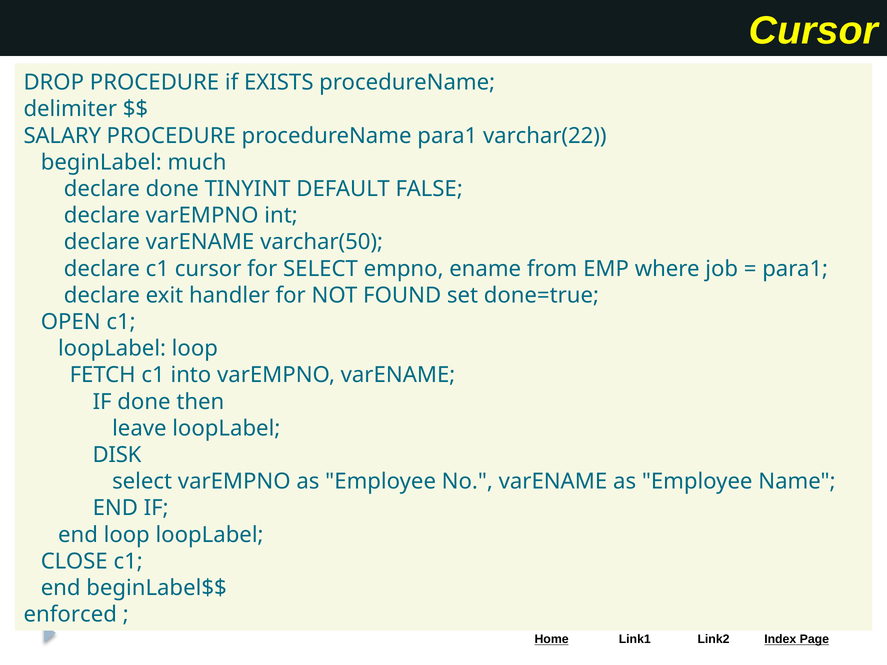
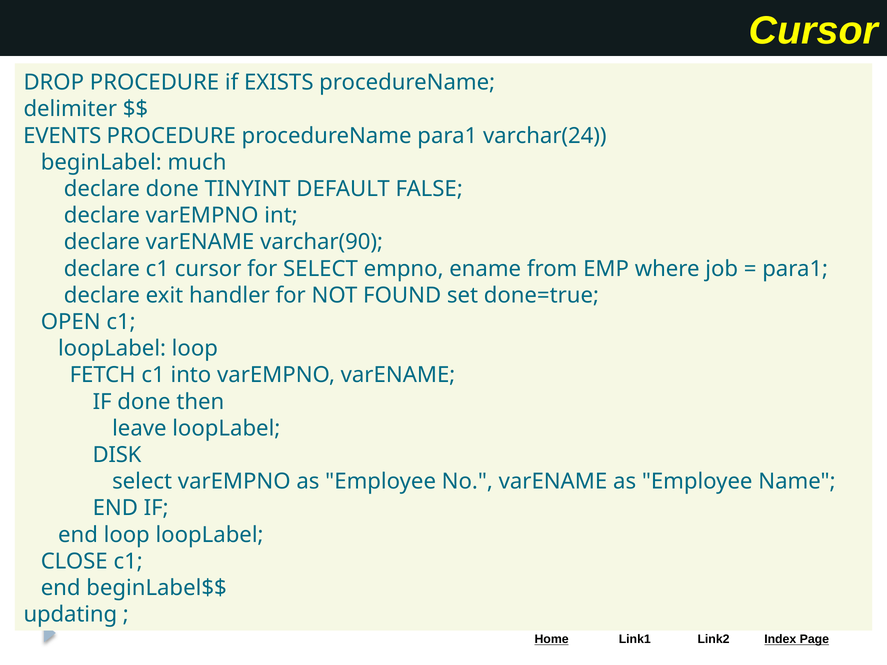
SALARY: SALARY -> EVENTS (62, 136)
varchar(22: varchar(22 -> varchar(24 (545, 136)
varchar(50: varchar(50 -> varchar(90 (322, 242)
enforced: enforced -> updating (70, 615)
